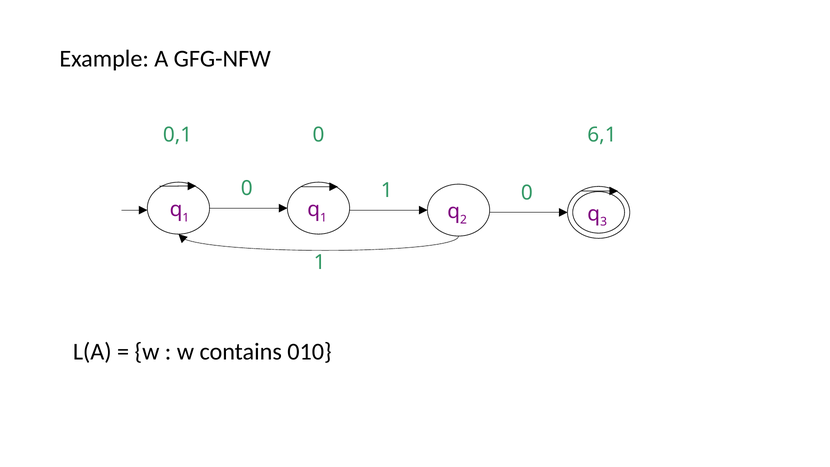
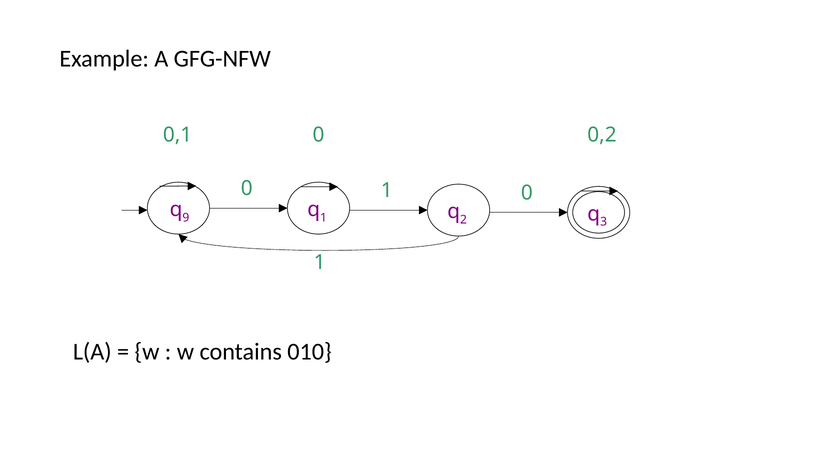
6,1: 6,1 -> 0,2 (602, 135)
1: 1 -> 9 (186, 218)
